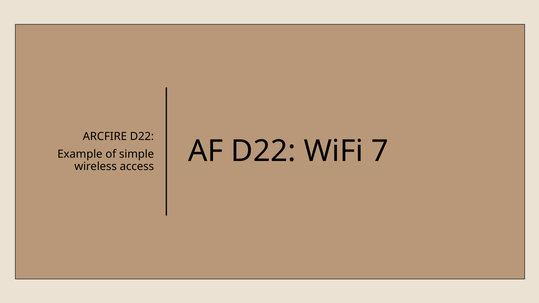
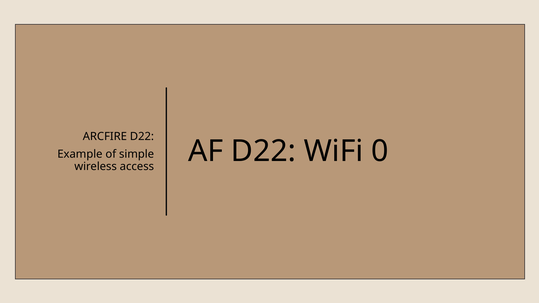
7: 7 -> 0 (380, 151)
